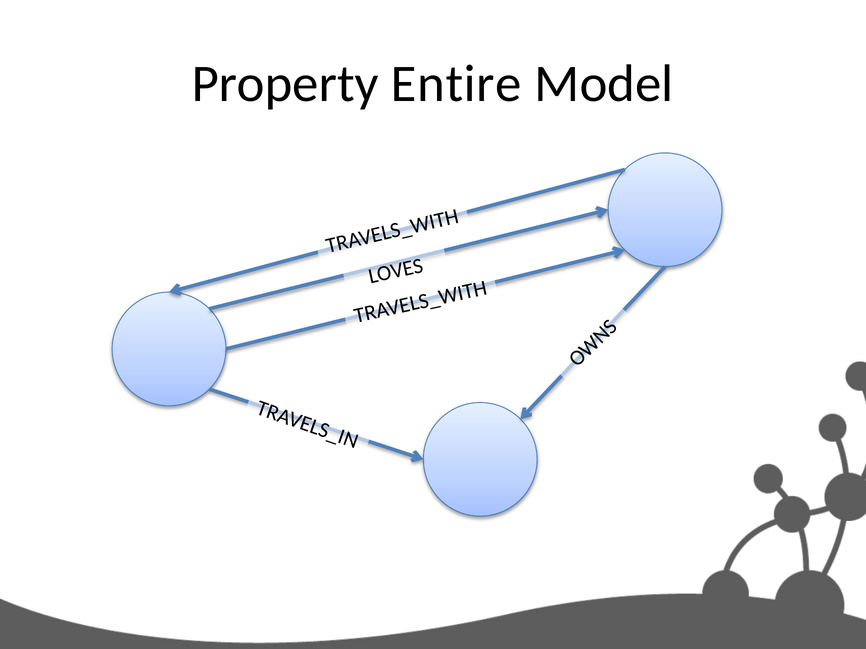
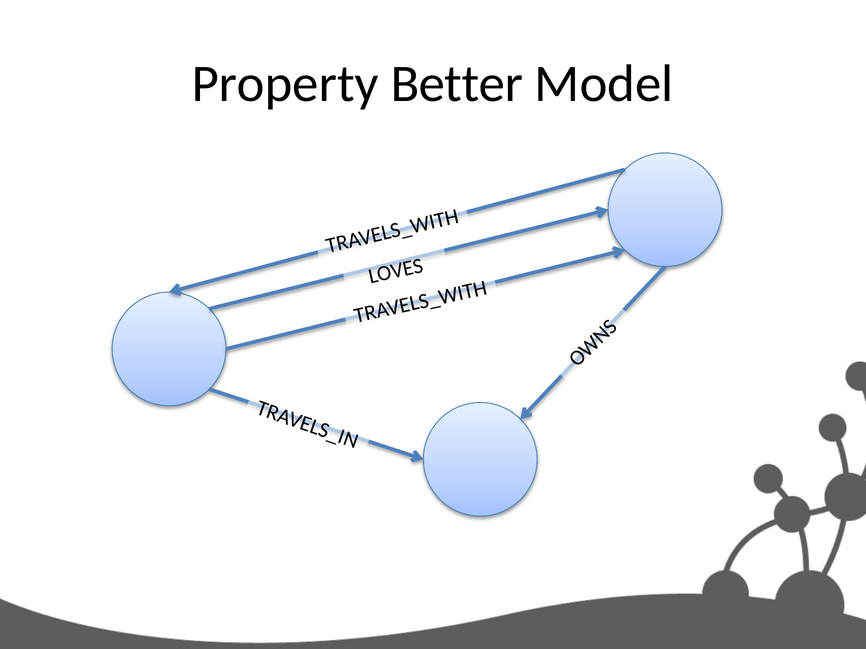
Entire: Entire -> Better (457, 84)
